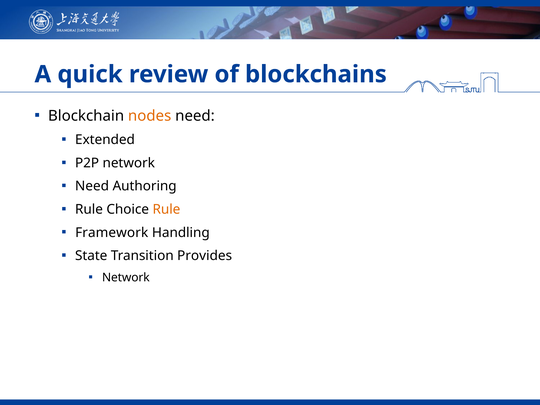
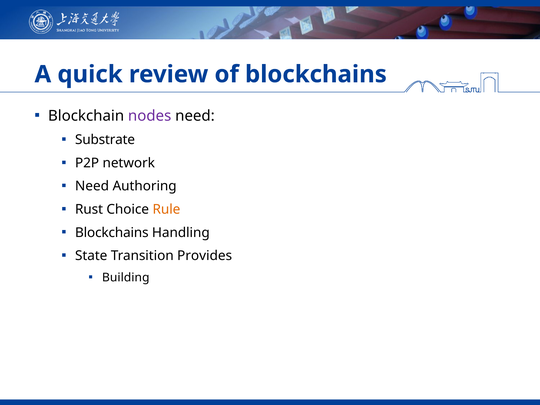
nodes colour: orange -> purple (150, 116)
Extended: Extended -> Substrate (105, 140)
Rule: Rule -> Rust (89, 209)
Framework: Framework -> Blockchains (112, 233)
Network: Network -> Building (126, 278)
